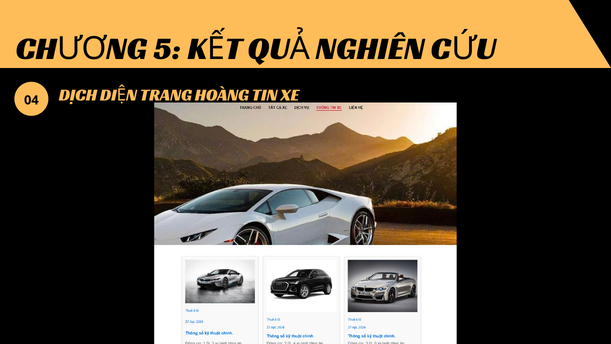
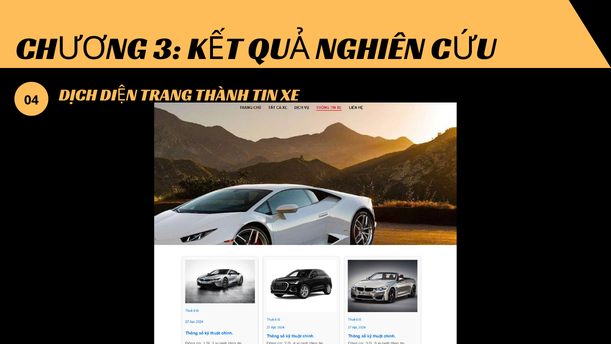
5: 5 -> 3 (168, 49)
HOÀNG: HOÀNG -> THÀNH (222, 95)
